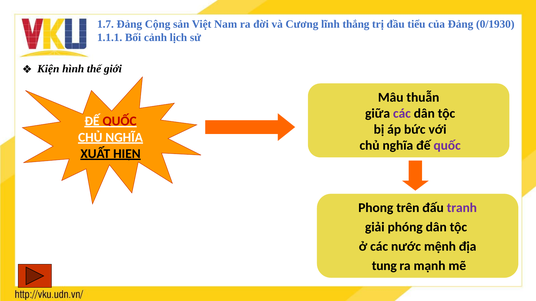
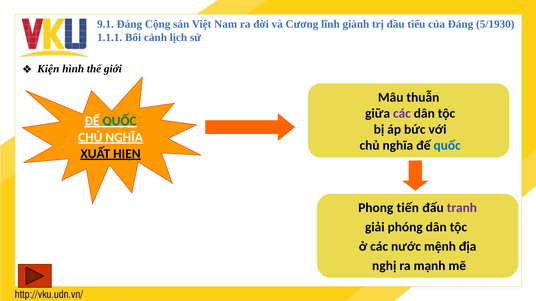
1.7: 1.7 -> 9.1 (105, 24)
thắng: thắng -> giành (356, 24)
0/1930: 0/1930 -> 5/1930 (495, 24)
QUỐC colour: red -> green (120, 121)
quốc colour: purple -> blue (447, 146)
trên: trên -> tiến (408, 208)
tung: tung -> nghị (384, 266)
